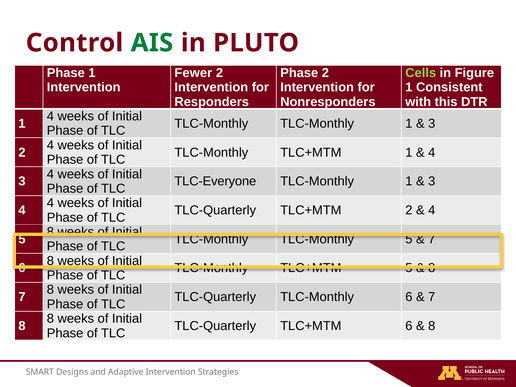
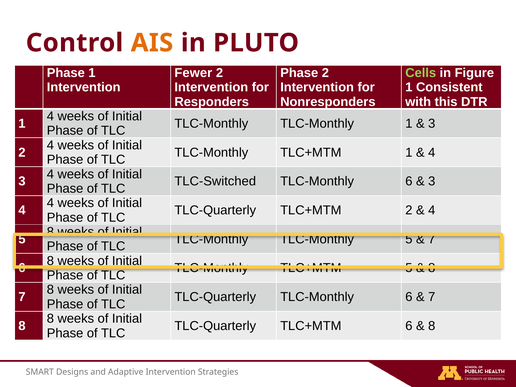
AIS colour: green -> orange (152, 43)
TLC-Everyone: TLC-Everyone -> TLC-Switched (215, 181)
1: 1 -> 6 (409, 181)
